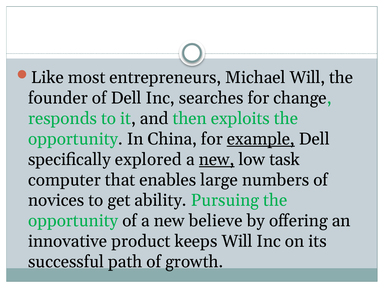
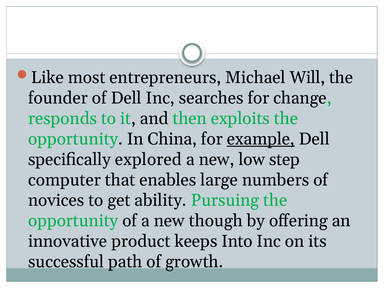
new underline: present -> none (217, 159)
task: task -> step (285, 159)
believe: believe -> though (216, 221)
keeps Will: Will -> Into (237, 241)
